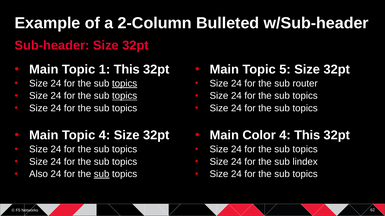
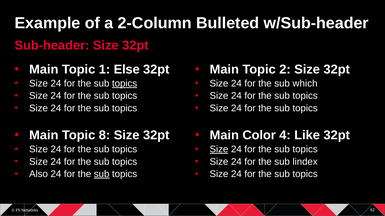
1 This: This -> Else (127, 70)
5: 5 -> 2 (285, 70)
router: router -> which (305, 84)
topics underline: present -> none (125, 96)
Topic 4: 4 -> 8 (105, 136)
4 This: This -> Like (307, 136)
Size underline: none -> present (219, 150)
